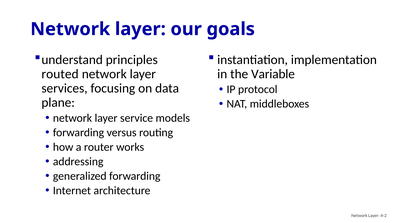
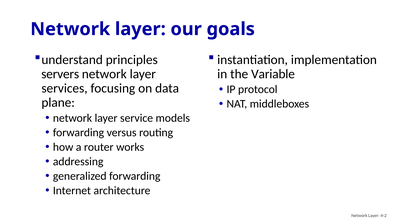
routed: routed -> servers (60, 74)
